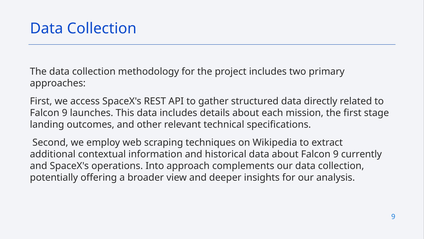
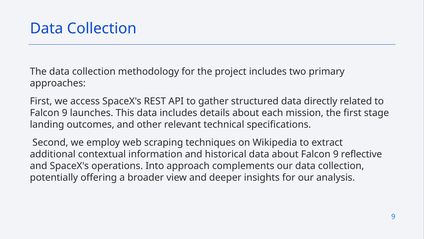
currently: currently -> reflective (362, 154)
